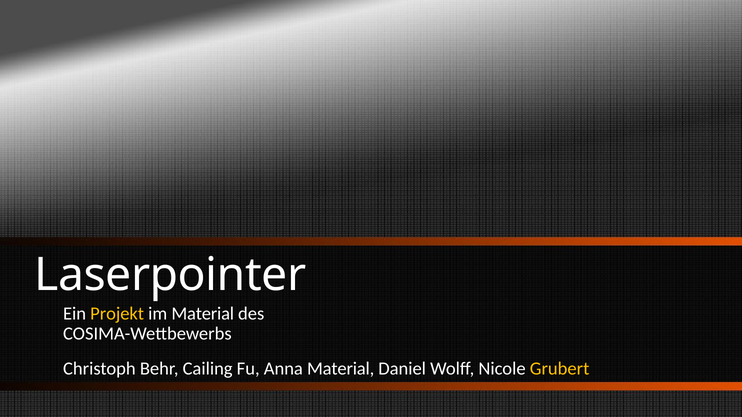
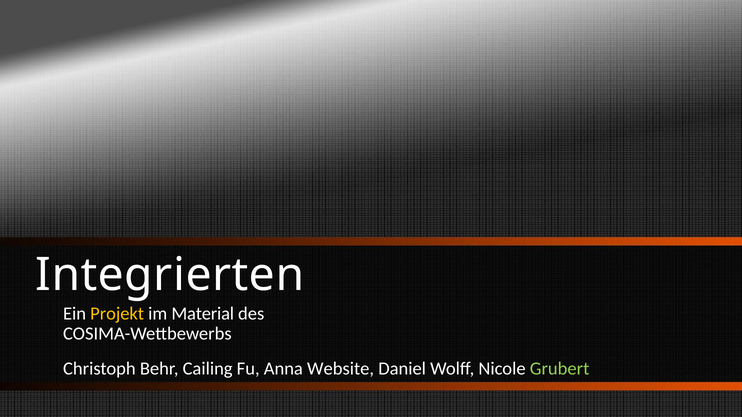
Laserpointer: Laserpointer -> Integrierten (170, 275)
Anna Material: Material -> Website (341, 369)
Grubert colour: yellow -> light green (560, 369)
